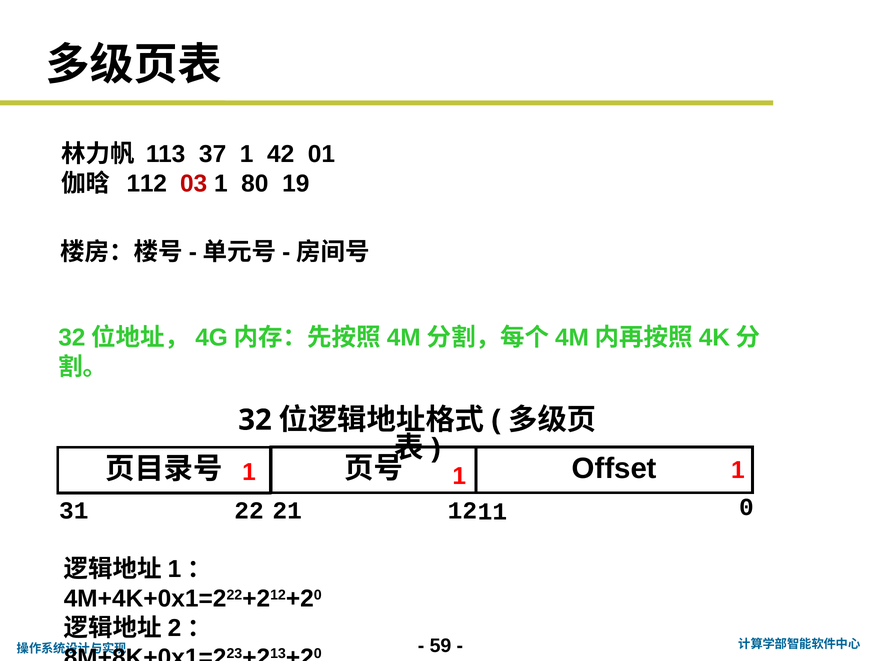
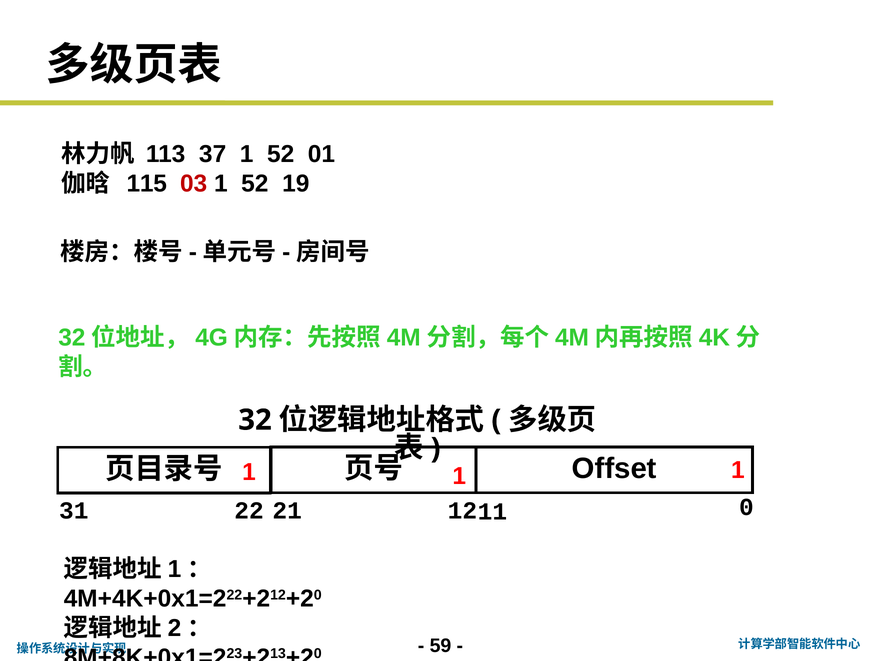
37 1 42: 42 -> 52 (281, 154)
112: 112 -> 115 (147, 183)
03 1 80: 80 -> 52 (255, 183)
